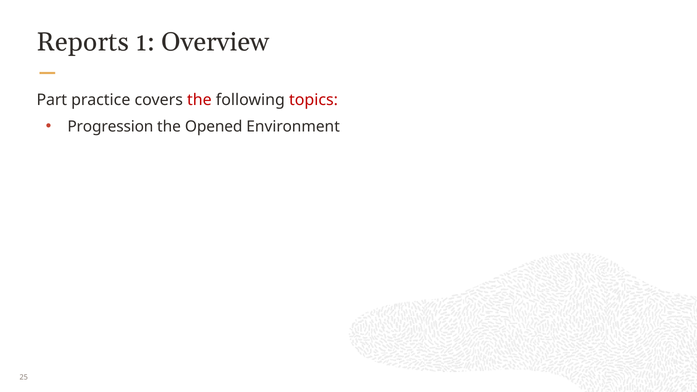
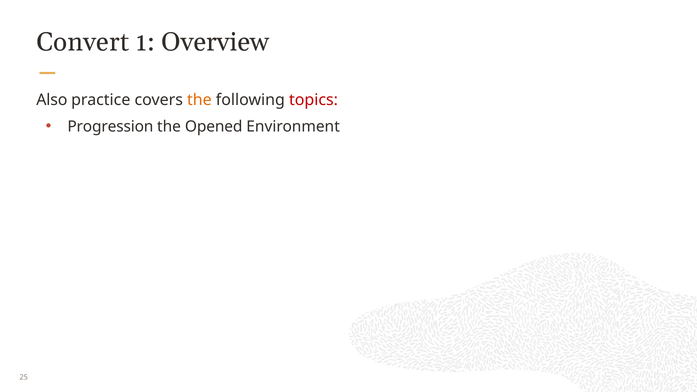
Reports: Reports -> Convert (83, 42)
Part: Part -> Also (52, 100)
the colour: red -> orange (199, 100)
